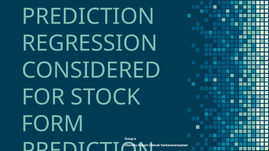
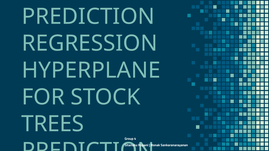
CONSIDERED: CONSIDERED -> HYPERPLANE (91, 70)
FORM: FORM -> TREES (53, 124)
